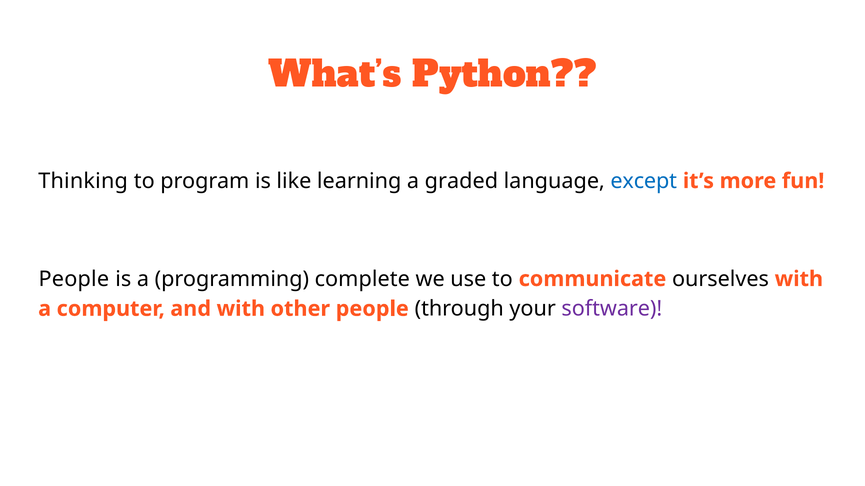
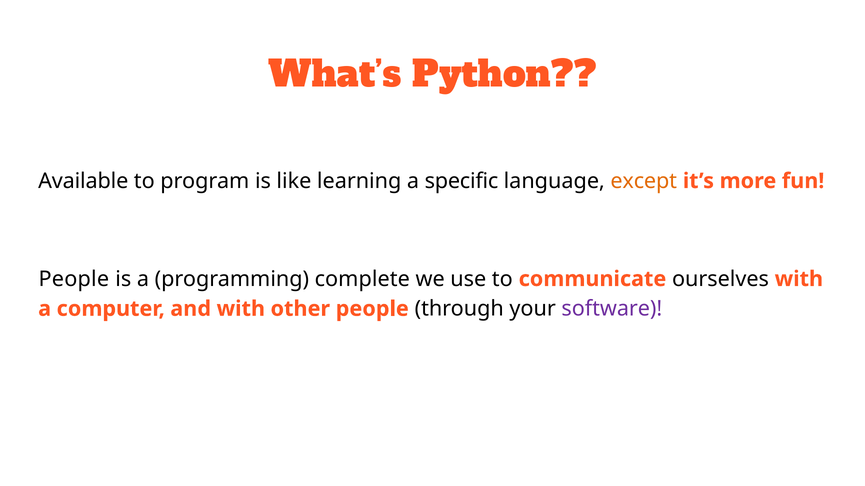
Thinking: Thinking -> Available (83, 181)
graded: graded -> specific (462, 181)
except colour: blue -> orange (644, 181)
